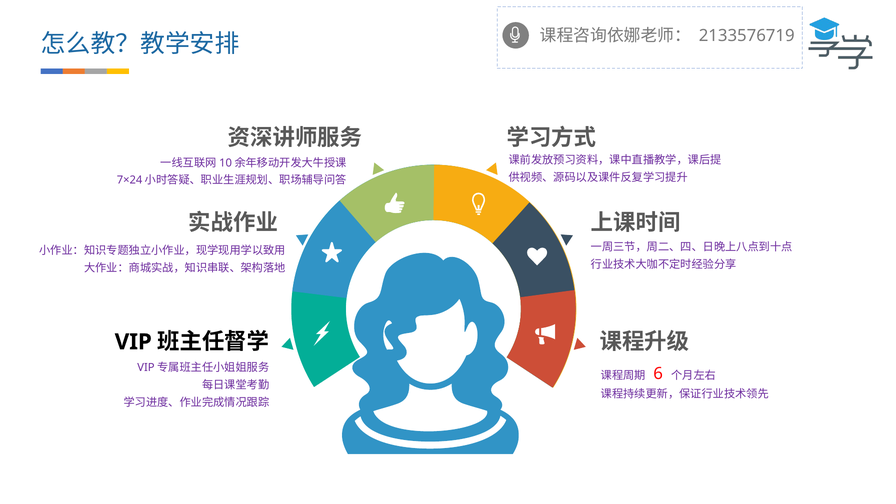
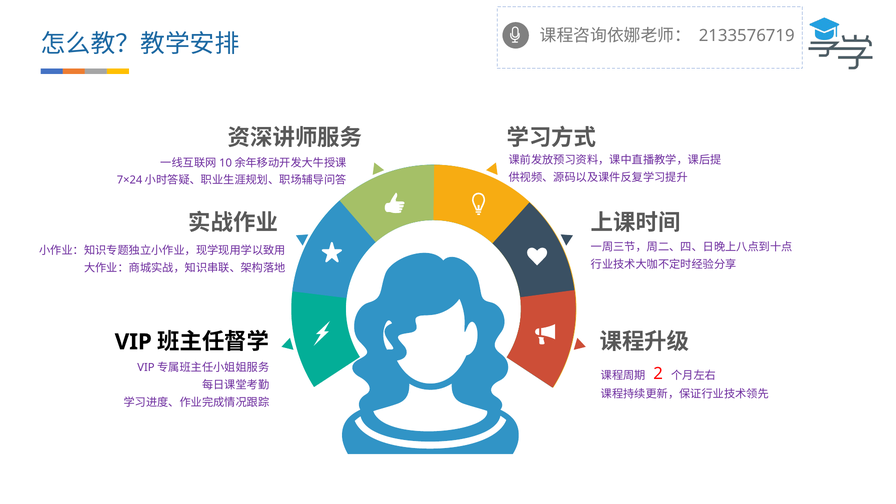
6: 6 -> 2 (658, 373)
